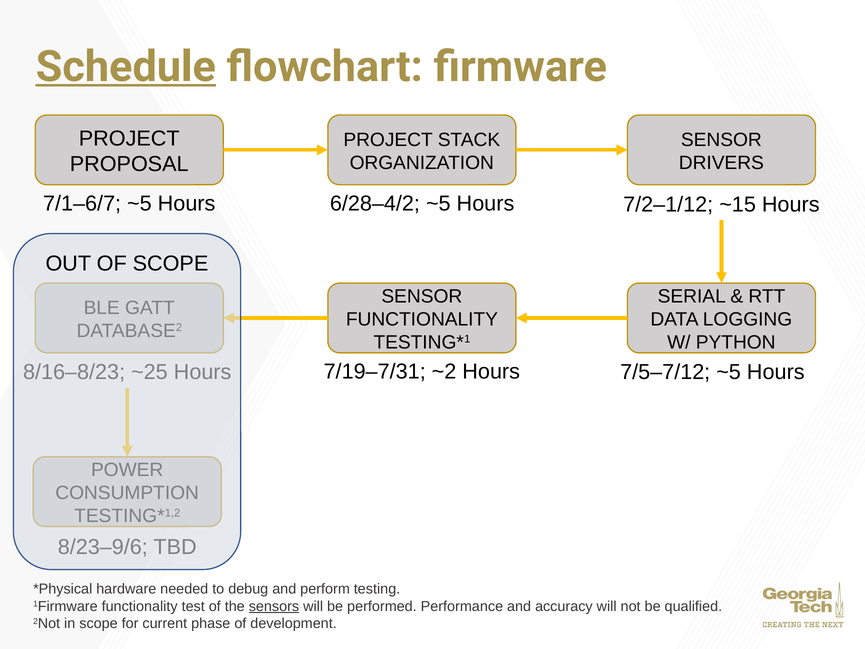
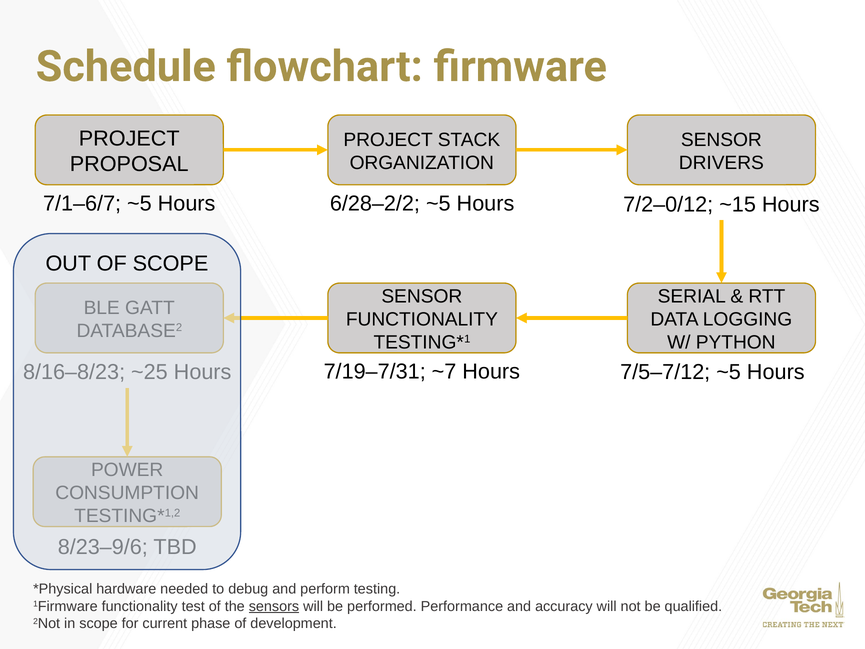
Schedule underline: present -> none (126, 67)
6/28–4/2: 6/28–4/2 -> 6/28–2/2 (375, 204)
7/2–1/12: 7/2–1/12 -> 7/2–0/12 (668, 205)
~2: ~2 -> ~7 (444, 371)
